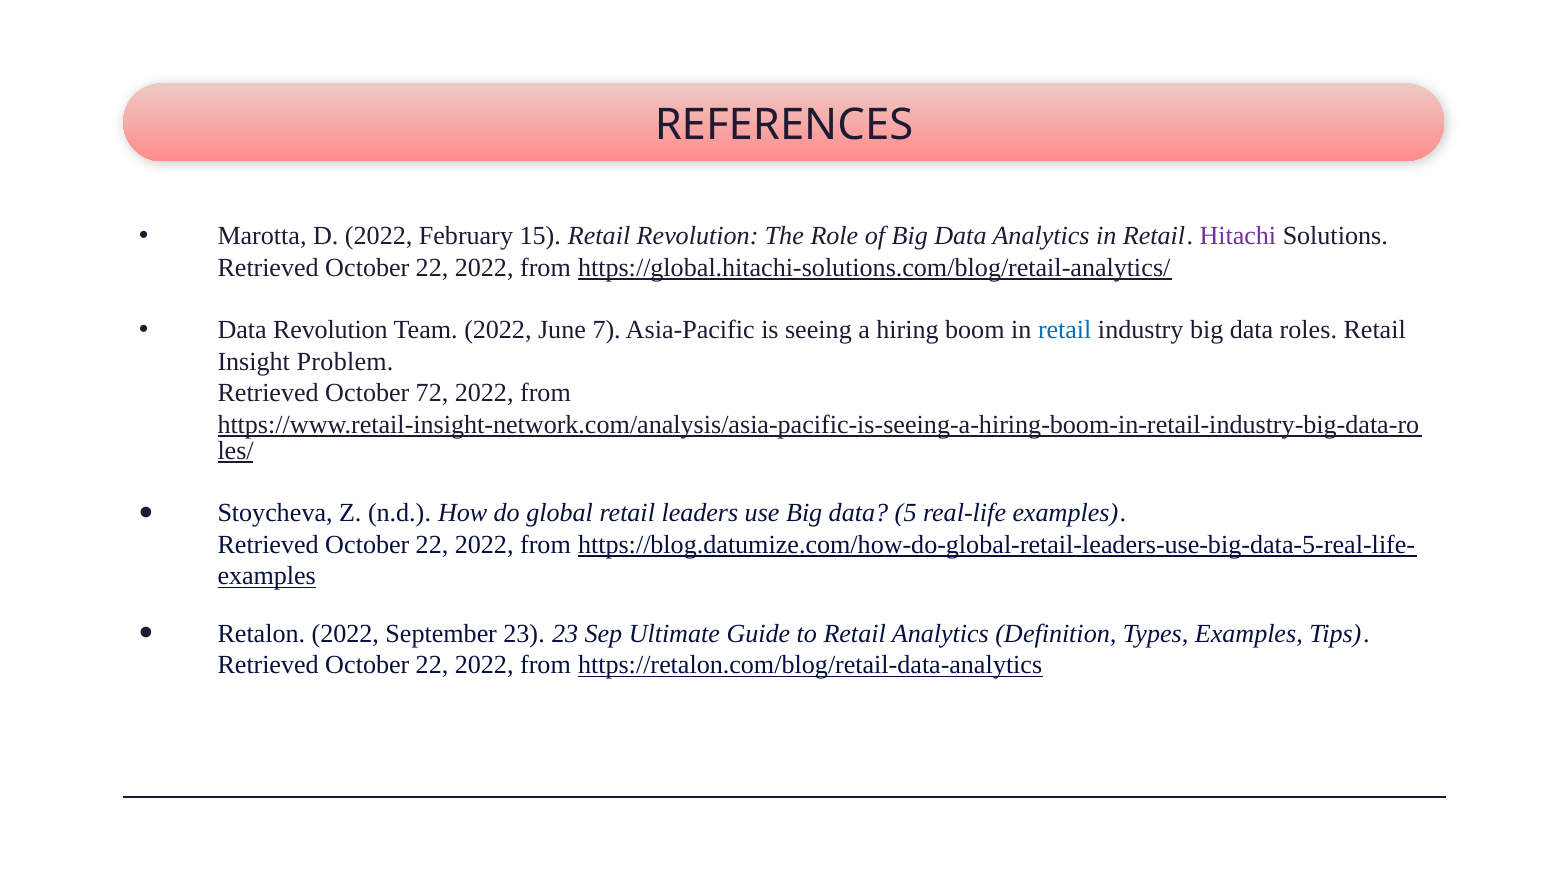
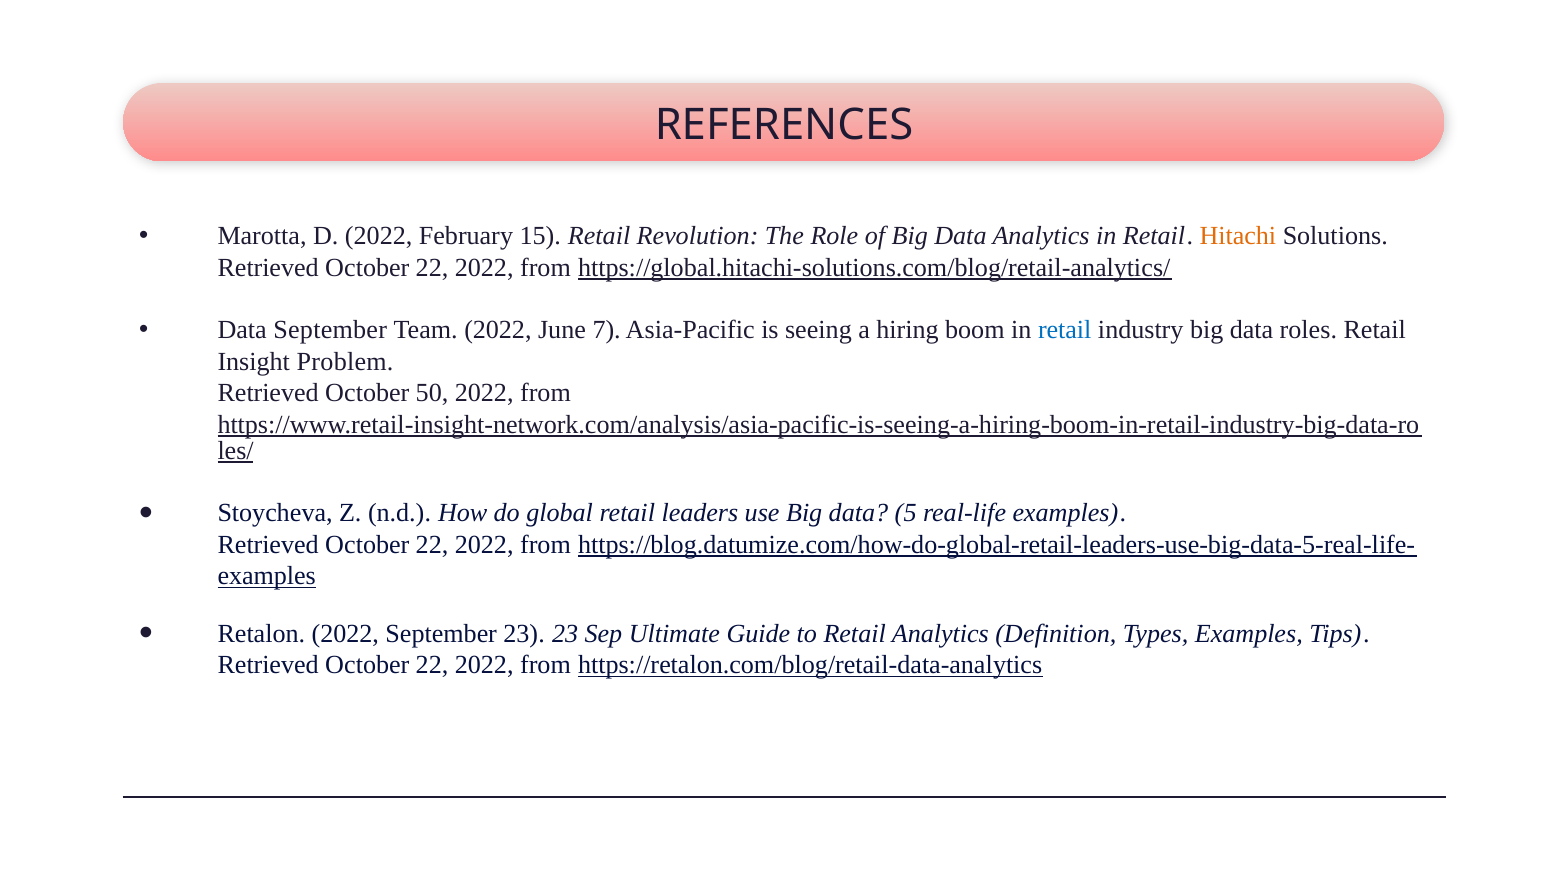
Hitachi colour: purple -> orange (1238, 236)
Data Revolution: Revolution -> September (330, 330)
72: 72 -> 50 (432, 393)
